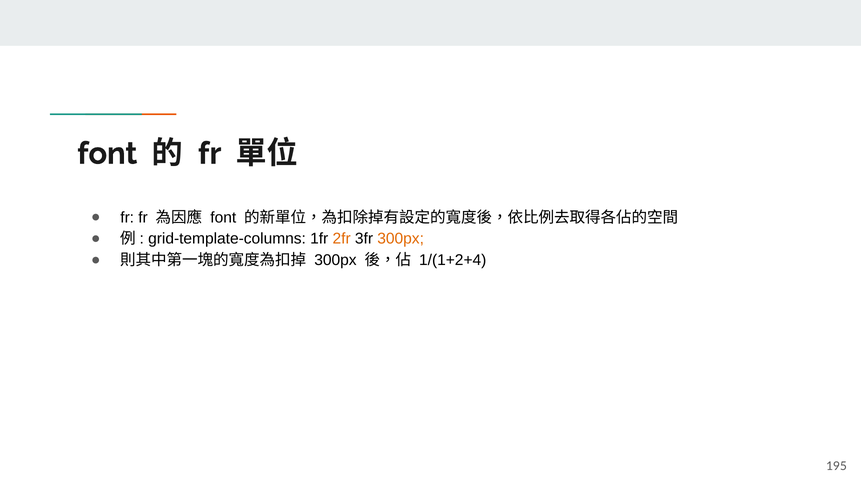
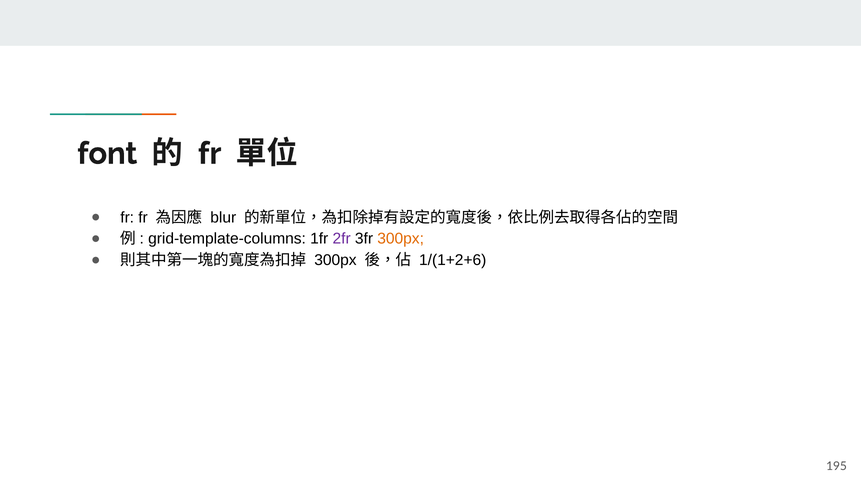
font: font -> blur (223, 218)
2fr colour: orange -> purple (342, 239)
1/(1+2+4: 1/(1+2+4 -> 1/(1+2+6 (453, 260)
